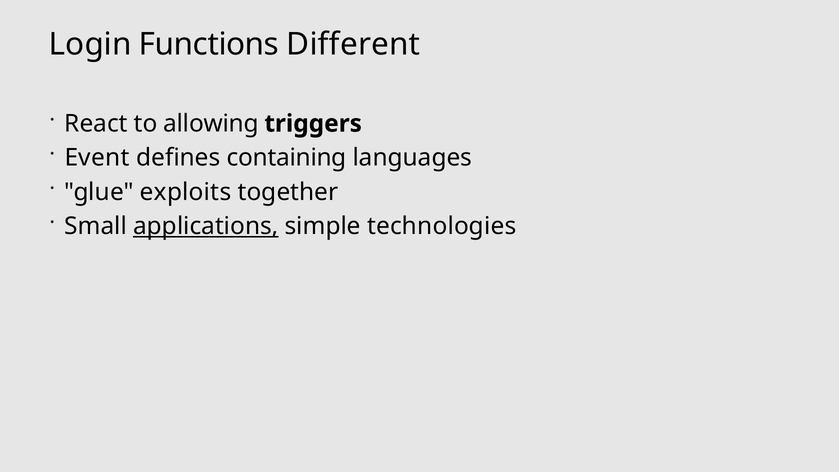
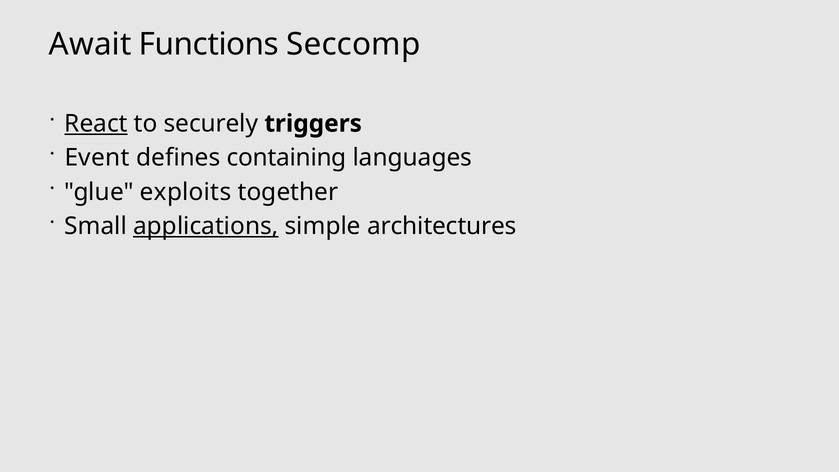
Login: Login -> Await (90, 44)
Different: Different -> Seccomp (353, 44)
React underline: none -> present (96, 124)
allowing: allowing -> securely (211, 124)
technologies: technologies -> architectures (442, 226)
